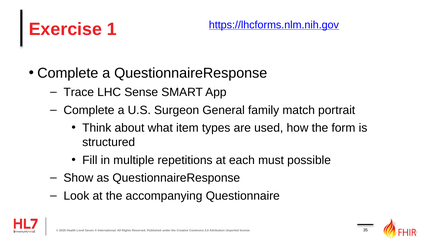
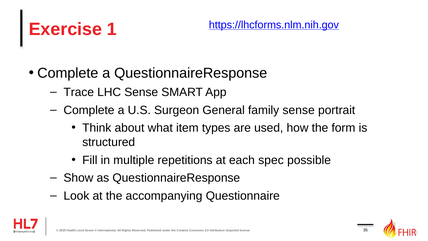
family match: match -> sense (299, 110)
must: must -> spec (271, 160)
